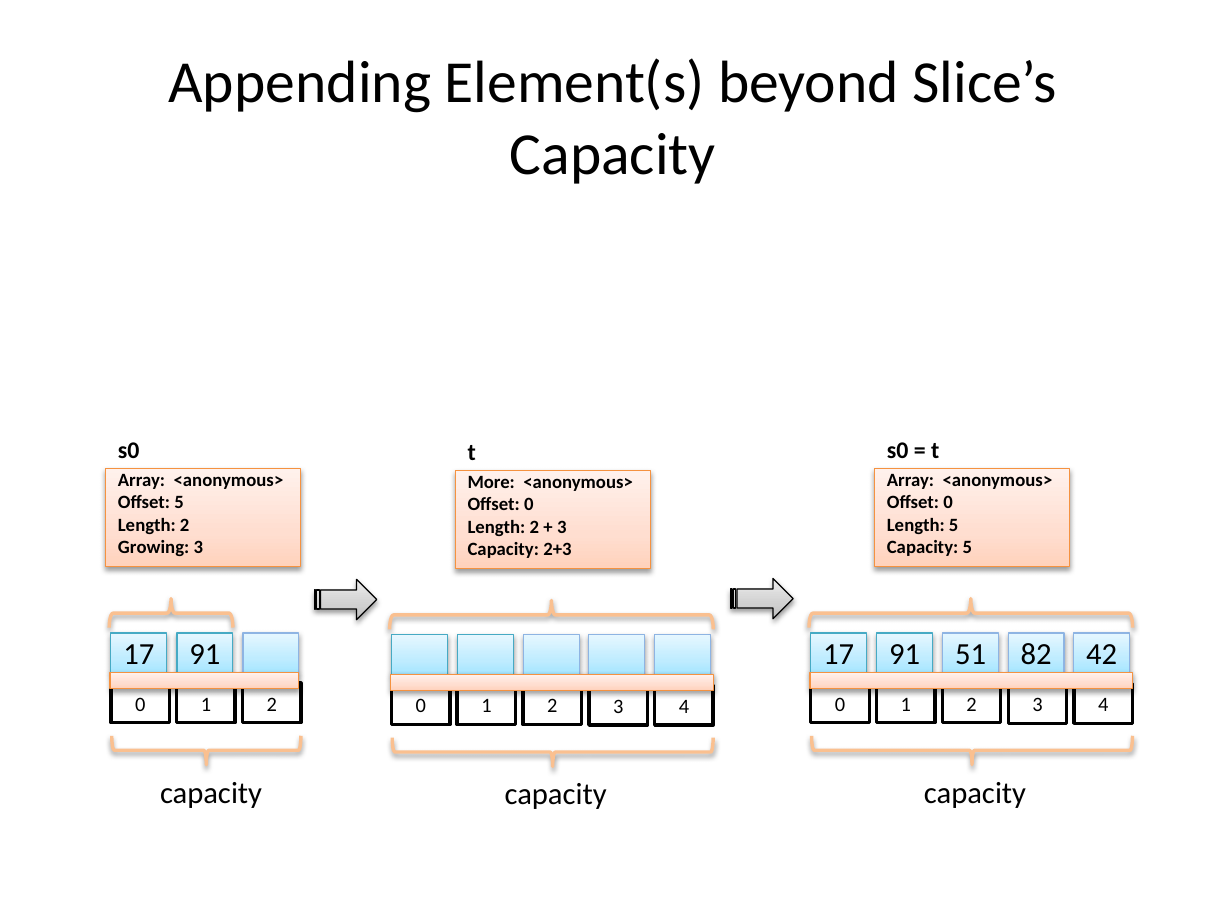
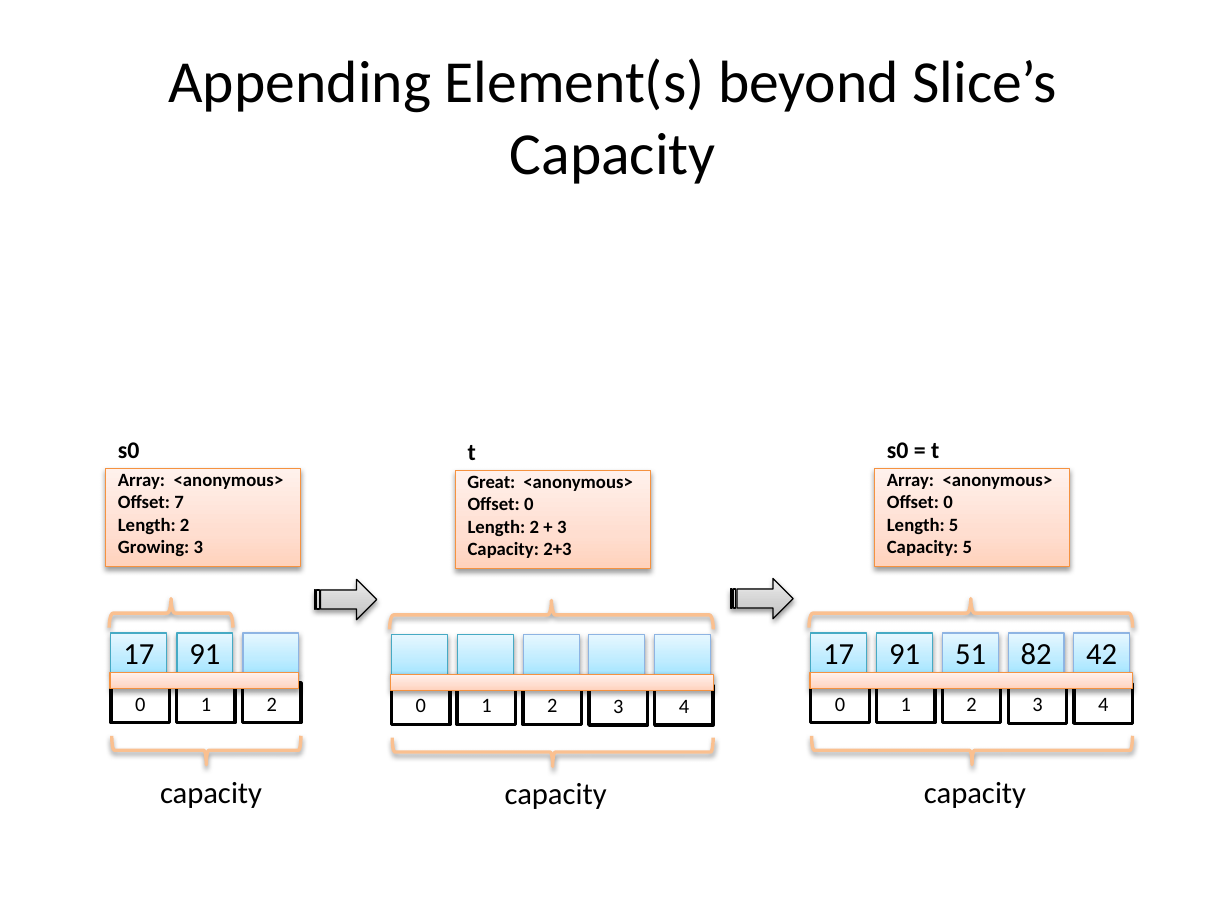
More: More -> Great (491, 482)
Offset 5: 5 -> 7 (179, 503)
